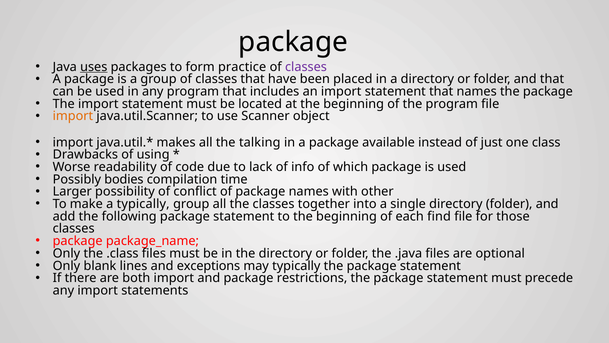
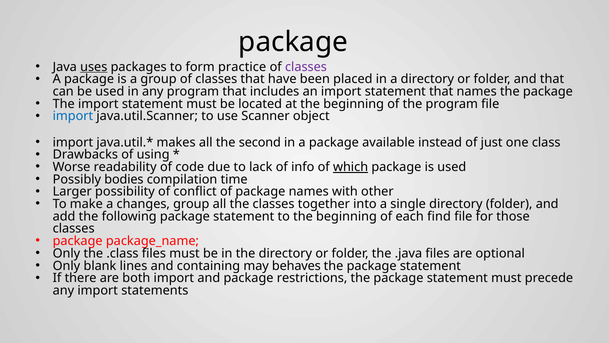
import colour: orange -> blue (73, 116)
talking: talking -> second (260, 142)
which underline: none -> present (351, 167)
a typically: typically -> changes (143, 204)
exceptions: exceptions -> containing (208, 265)
may typically: typically -> behaves (296, 265)
